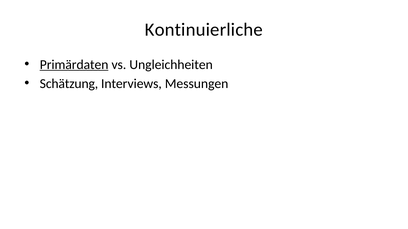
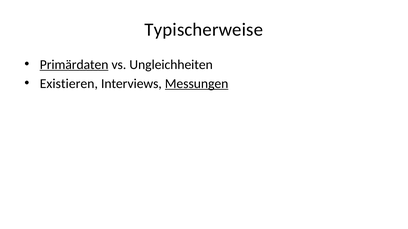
Kontinuierliche: Kontinuierliche -> Typischerweise (204, 30)
Schätzung: Schätzung -> Existieren (69, 84)
Messungen underline: none -> present (197, 84)
